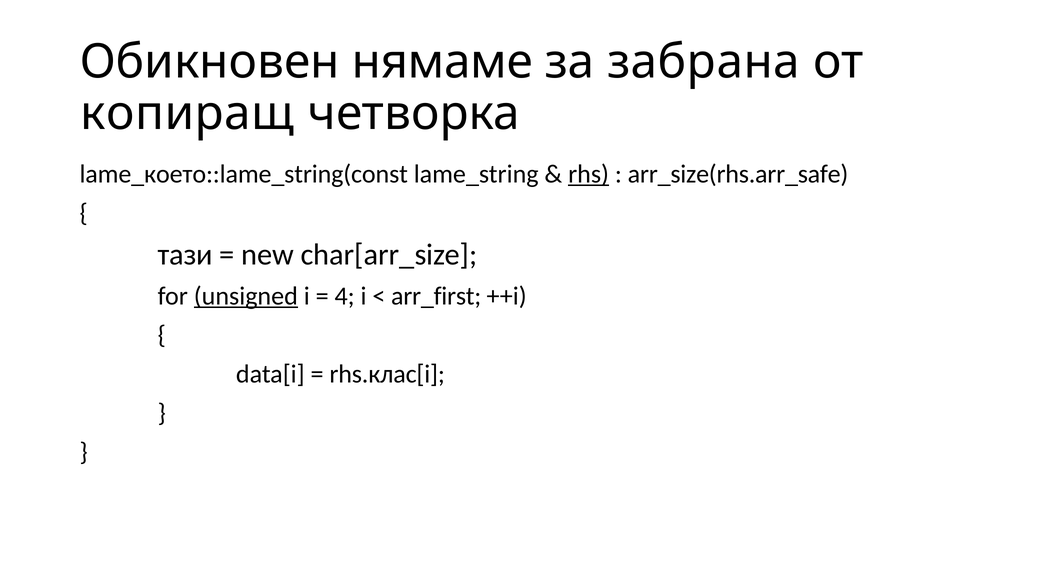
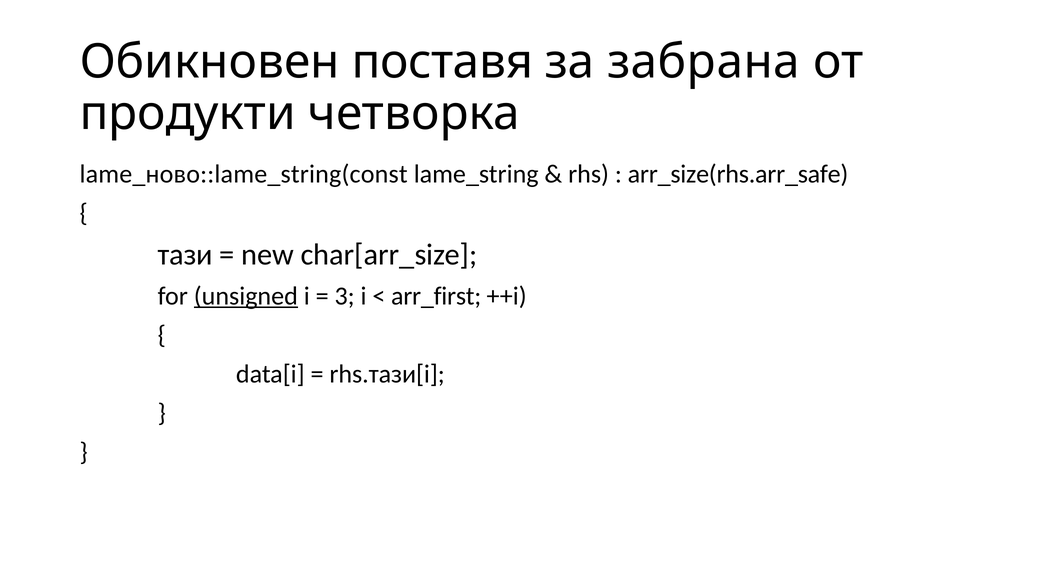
нямаме: нямаме -> поставя (442, 62)
копиращ: копиращ -> продукти (188, 113)
lame_което::lame_string(const: lame_което::lame_string(const -> lame_ново::lame_string(const (244, 174)
rhs underline: present -> none (589, 174)
4: 4 -> 3 (345, 296)
rhs.клас[i: rhs.клас[i -> rhs.тази[i (387, 374)
